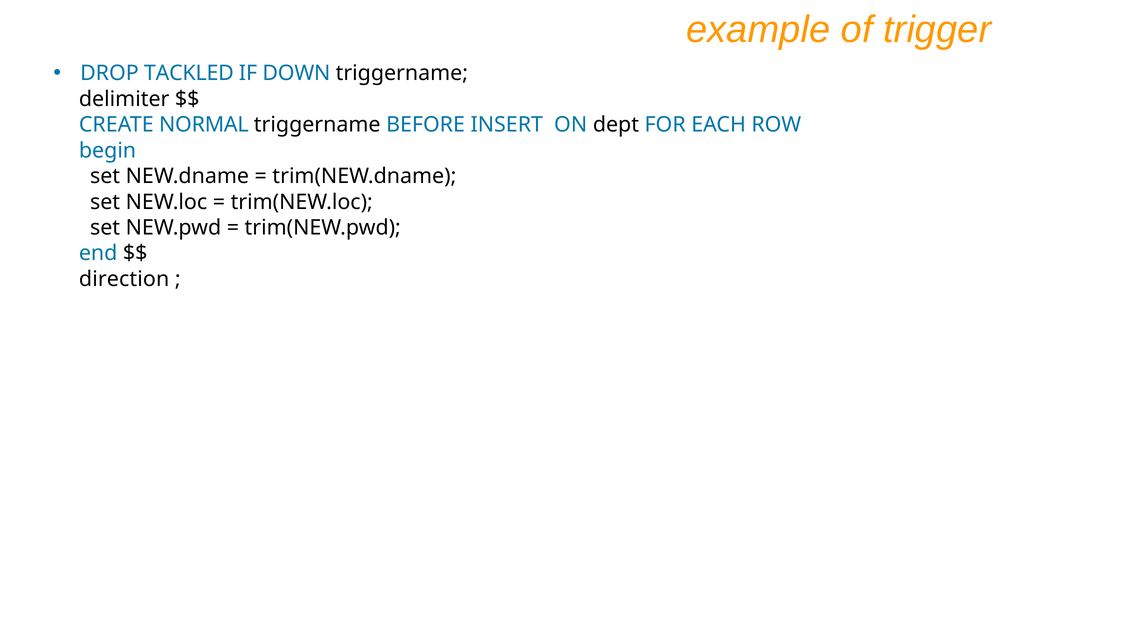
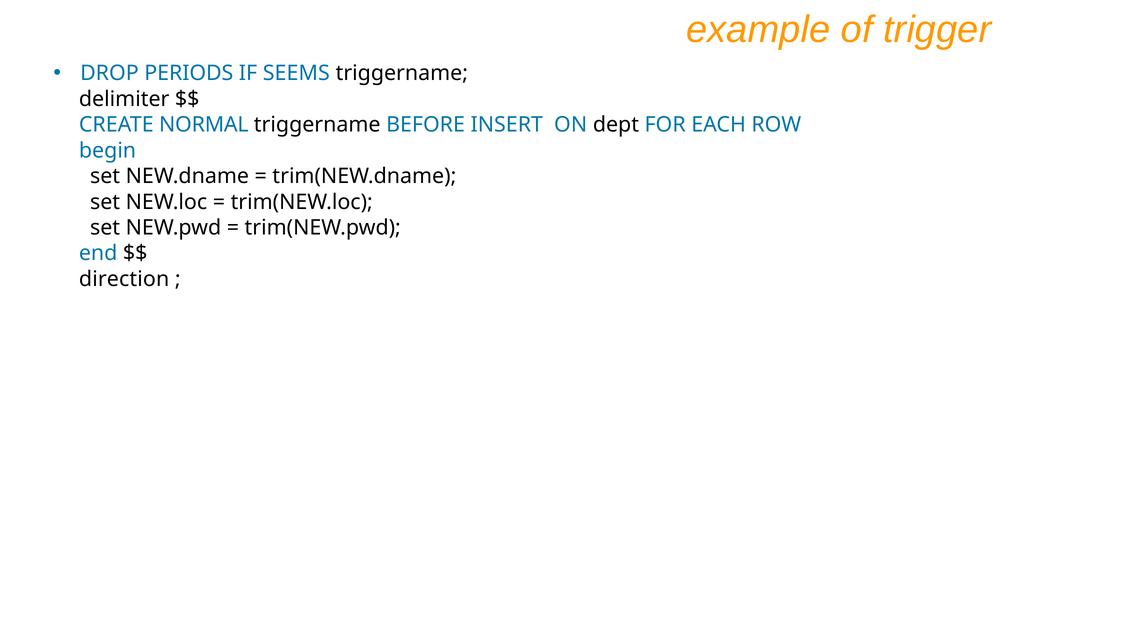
TACKLED: TACKLED -> PERIODS (189, 73)
DOWN: DOWN -> SEEMS (296, 73)
